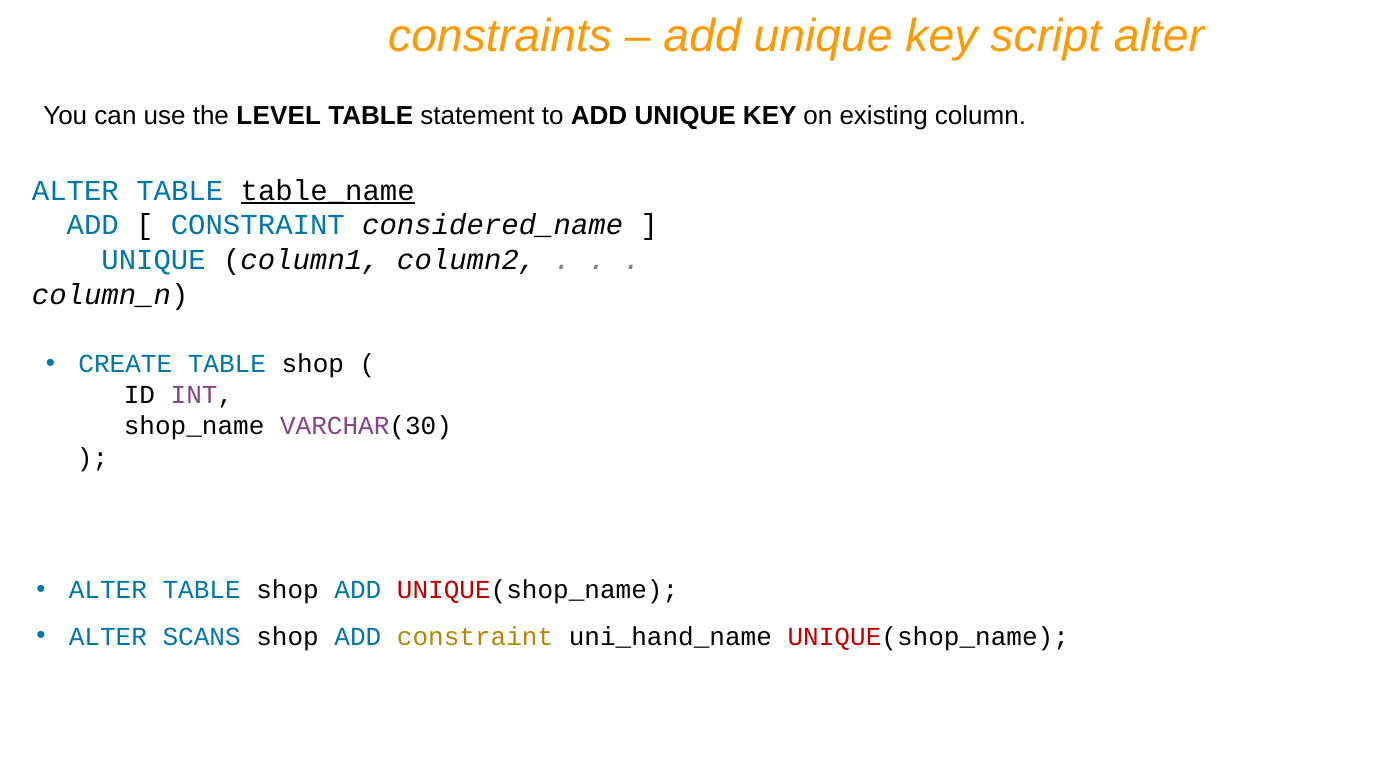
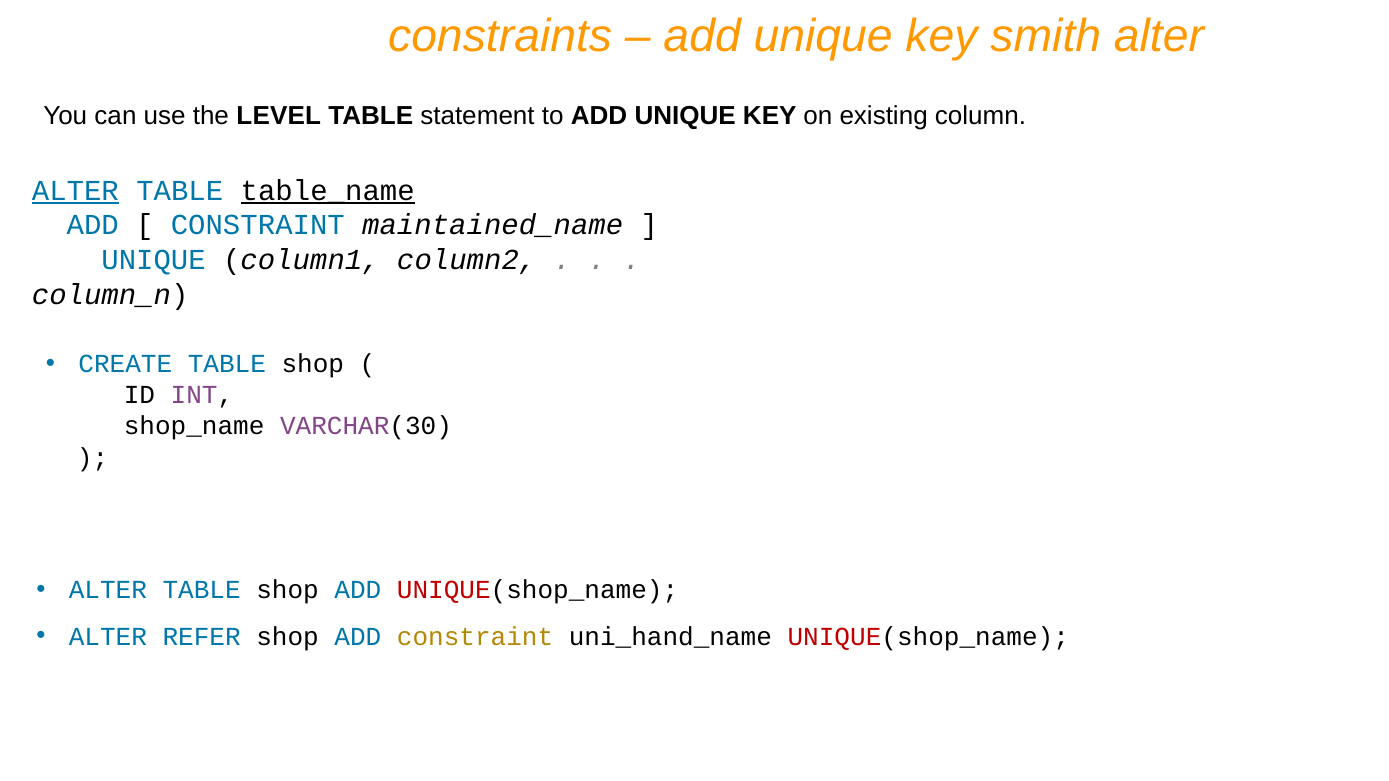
script: script -> smith (1046, 36)
ALTER underline: none -> present (75, 191)
considered_name: considered_name -> maintained_name (493, 225)
SCANS: SCANS -> REFER (202, 637)
